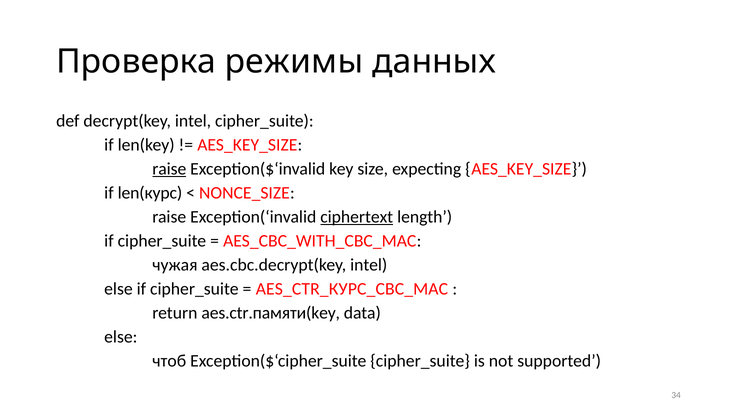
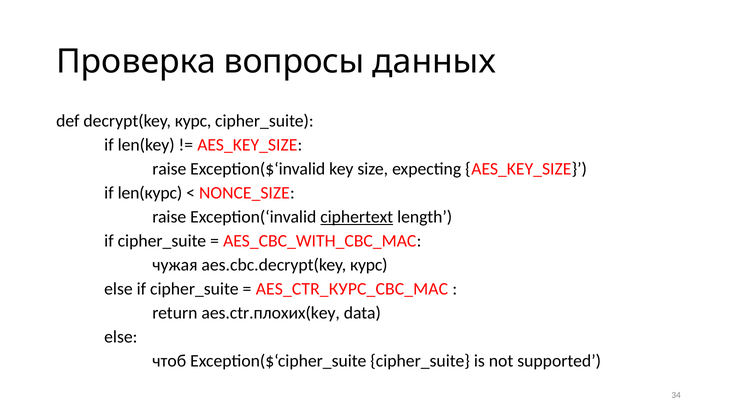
режимы: режимы -> вопросы (294, 62)
decrypt(key intel: intel -> курс (193, 121)
raise underline: present -> none (169, 169)
aes.cbc.decrypt(key intel: intel -> курс (369, 265)
aes.ctr.памяти(key: aes.ctr.памяти(key -> aes.ctr.плохих(key (271, 313)
